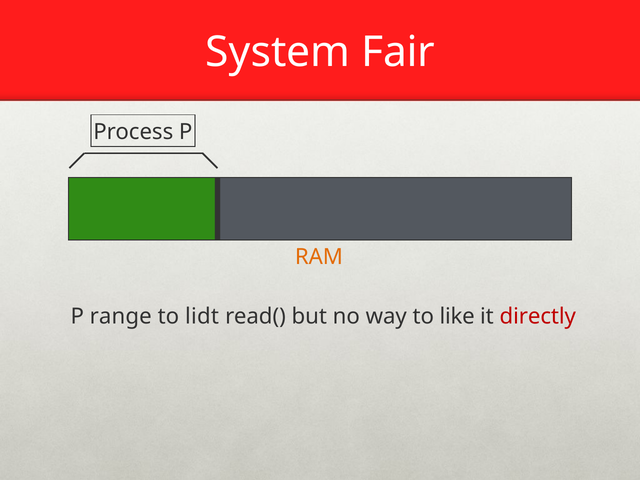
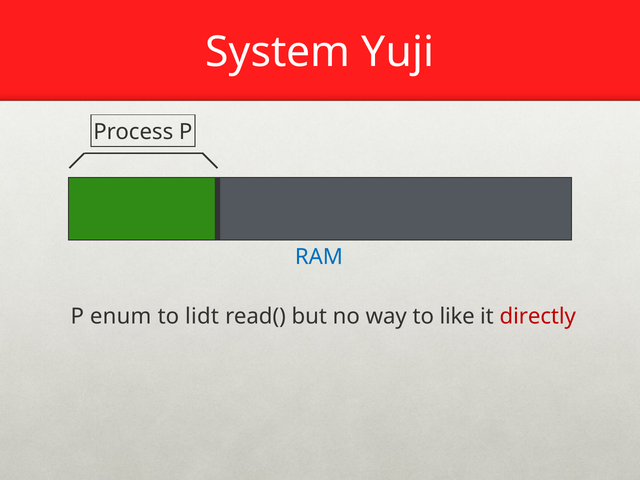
Fair: Fair -> Yuji (398, 52)
RAM colour: orange -> blue (319, 257)
range: range -> enum (121, 316)
